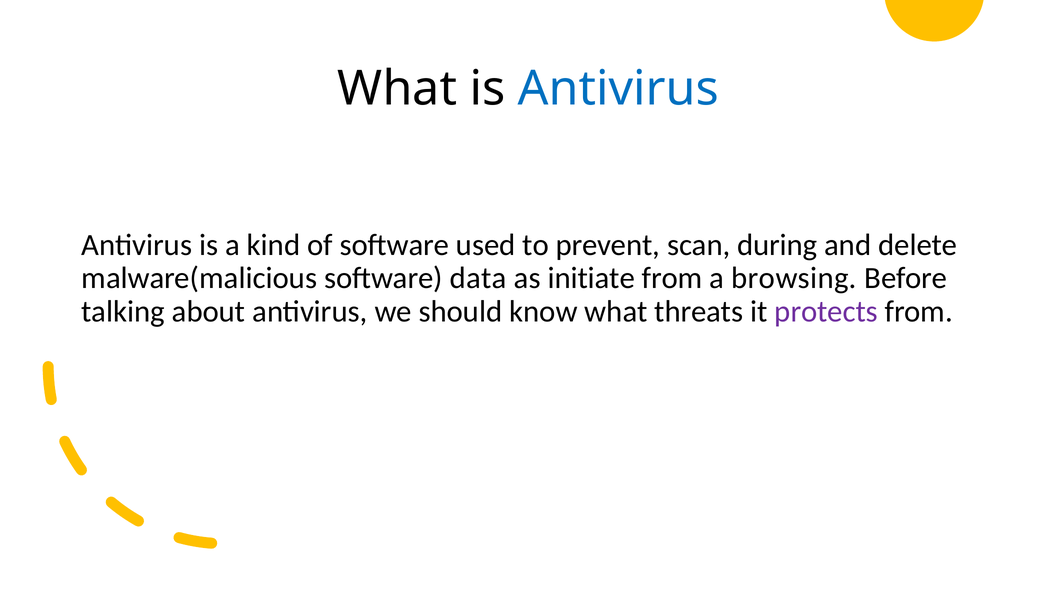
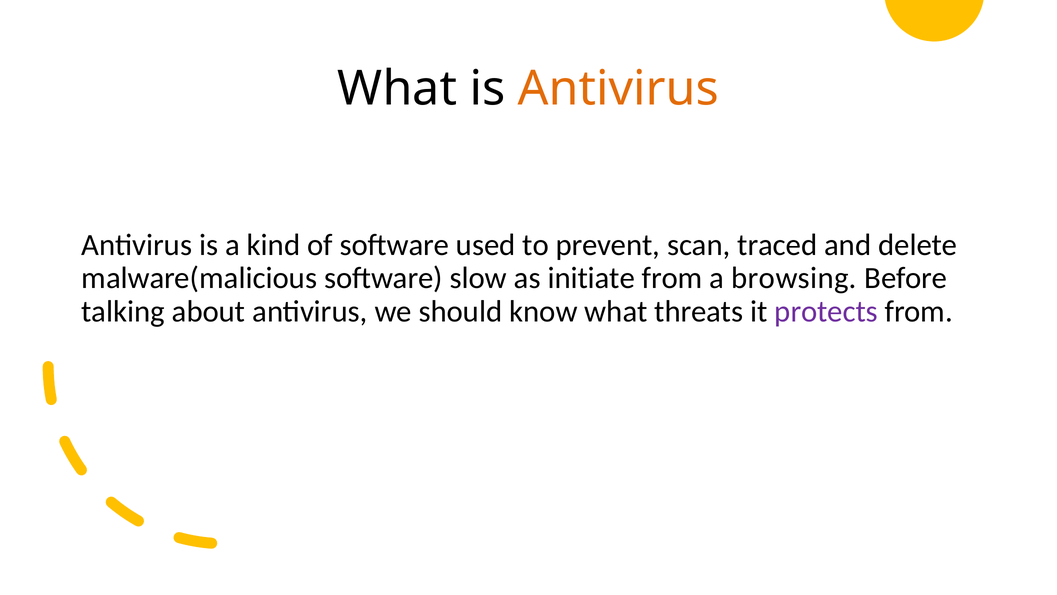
Antivirus colour: blue -> orange (618, 89)
during: during -> traced (777, 245)
data: data -> slow (478, 278)
